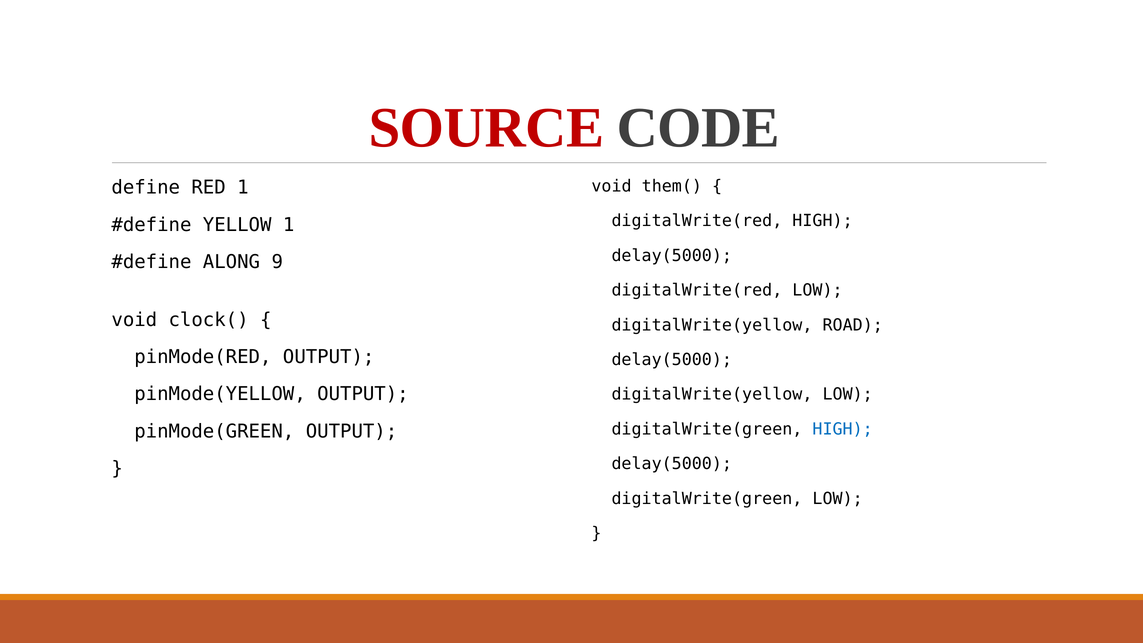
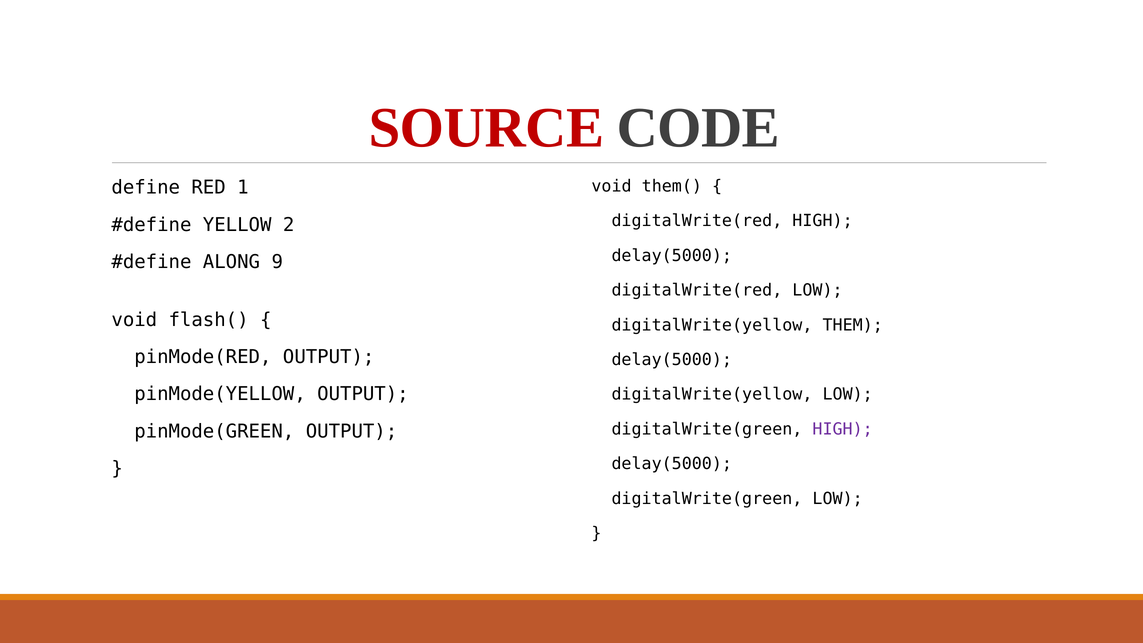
YELLOW 1: 1 -> 2 (289, 225)
clock(: clock( -> flash( (209, 320)
ROAD: ROAD -> THEM (853, 325)
HIGH colour: blue -> purple (843, 429)
